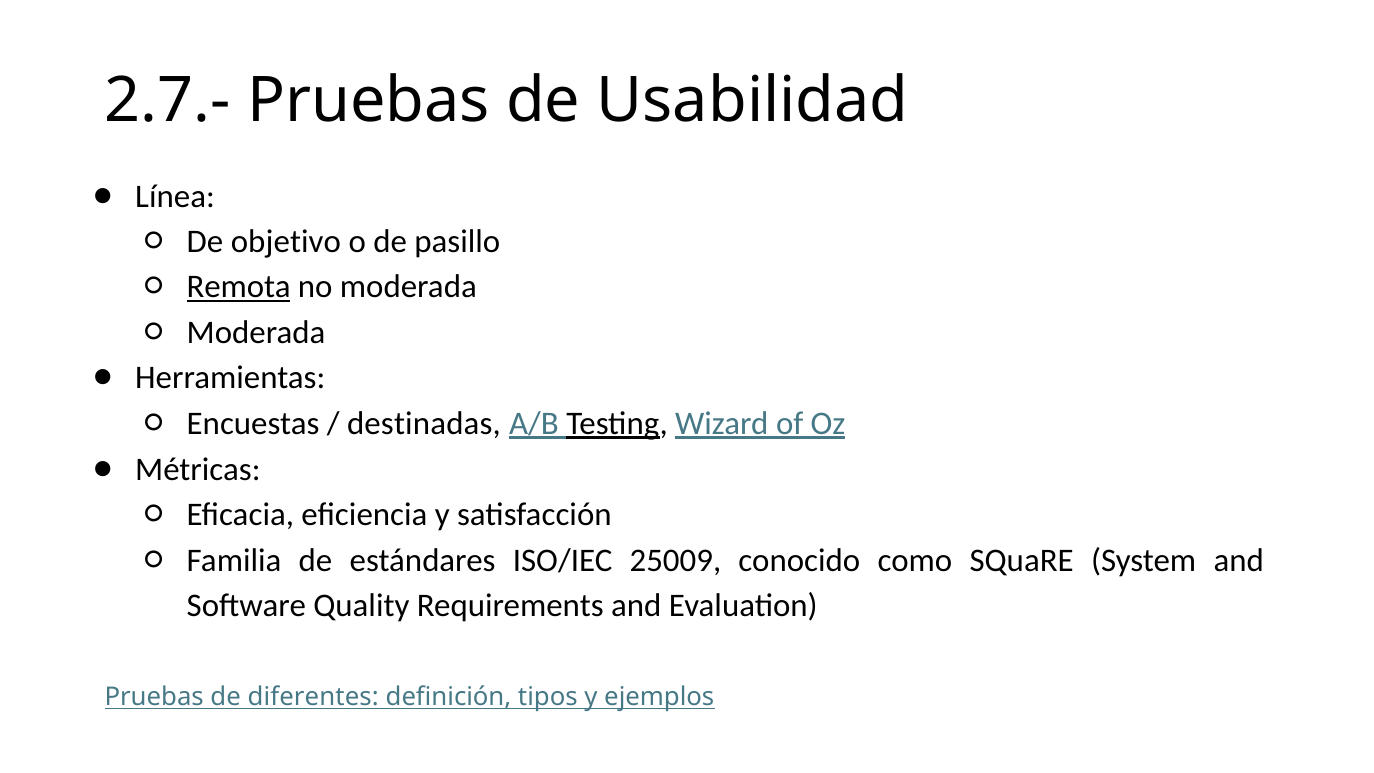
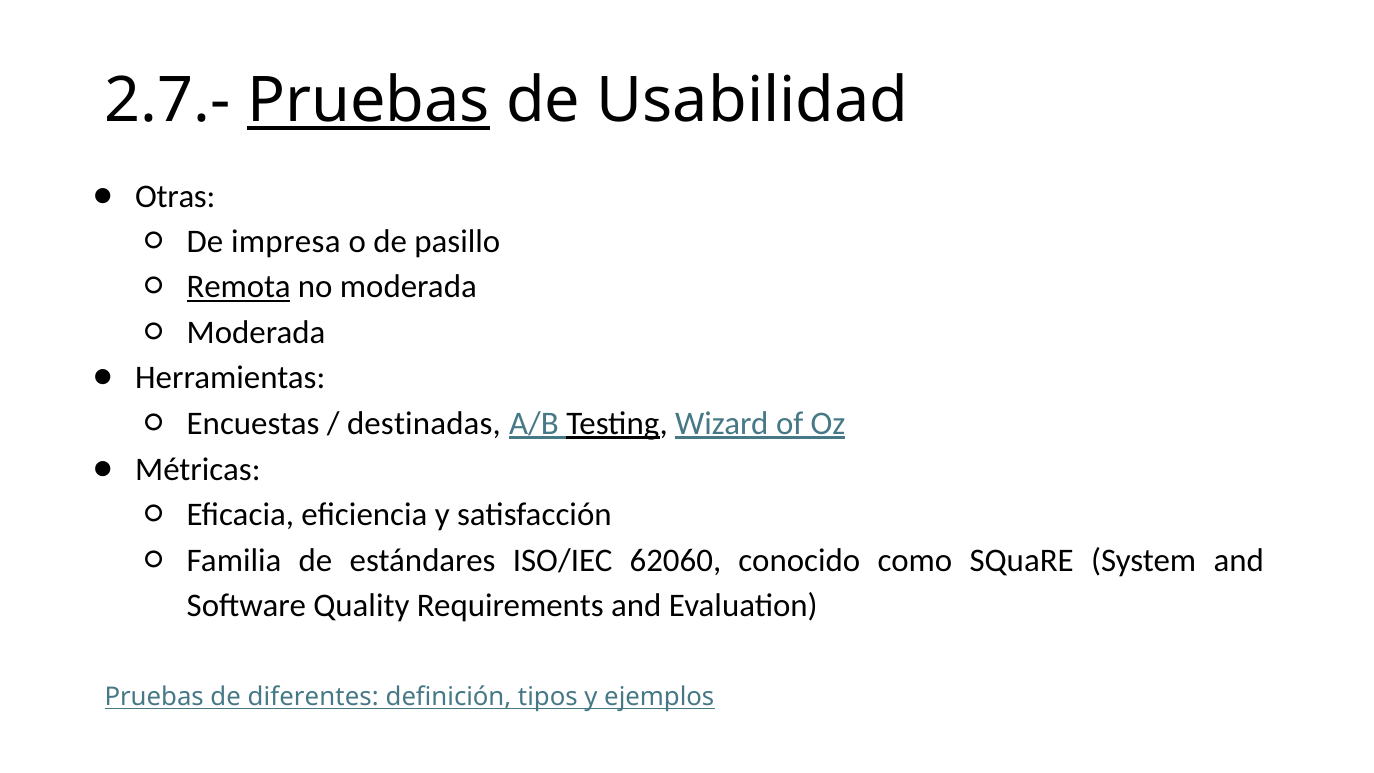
Pruebas underline: none -> present (368, 101)
Línea: Línea -> Otras (175, 196)
objetivo: objetivo -> impresa (286, 242)
25009: 25009 -> 62060 (675, 560)
